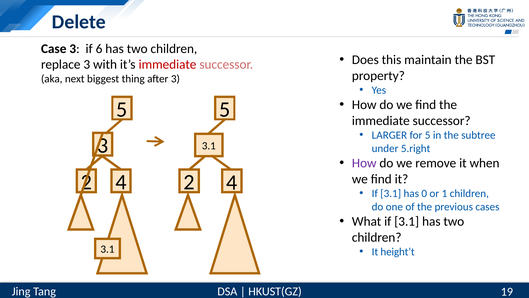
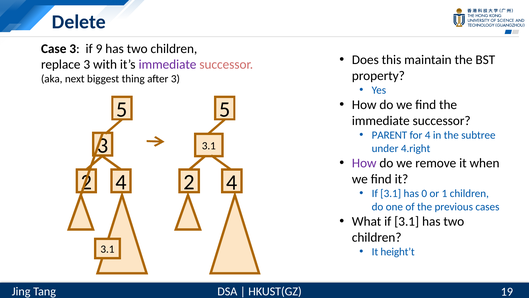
6: 6 -> 9 (99, 49)
immediate colour: red -> purple (167, 65)
LARGER: LARGER -> PARENT (389, 135)
for 5: 5 -> 4 (428, 135)
5.right: 5.right -> 4.right (416, 148)
